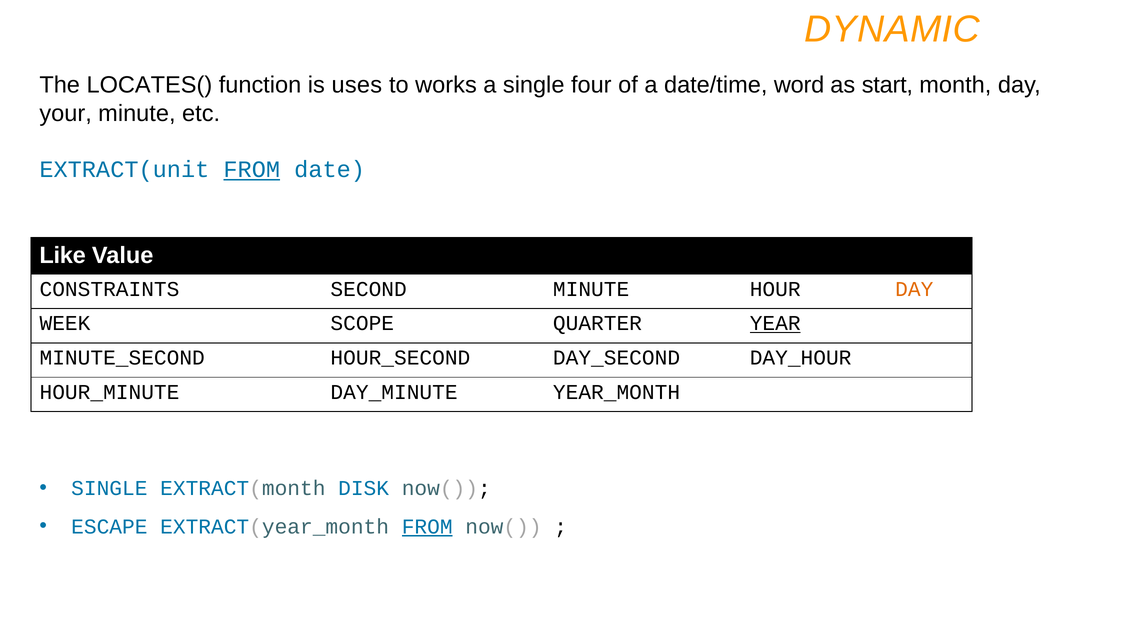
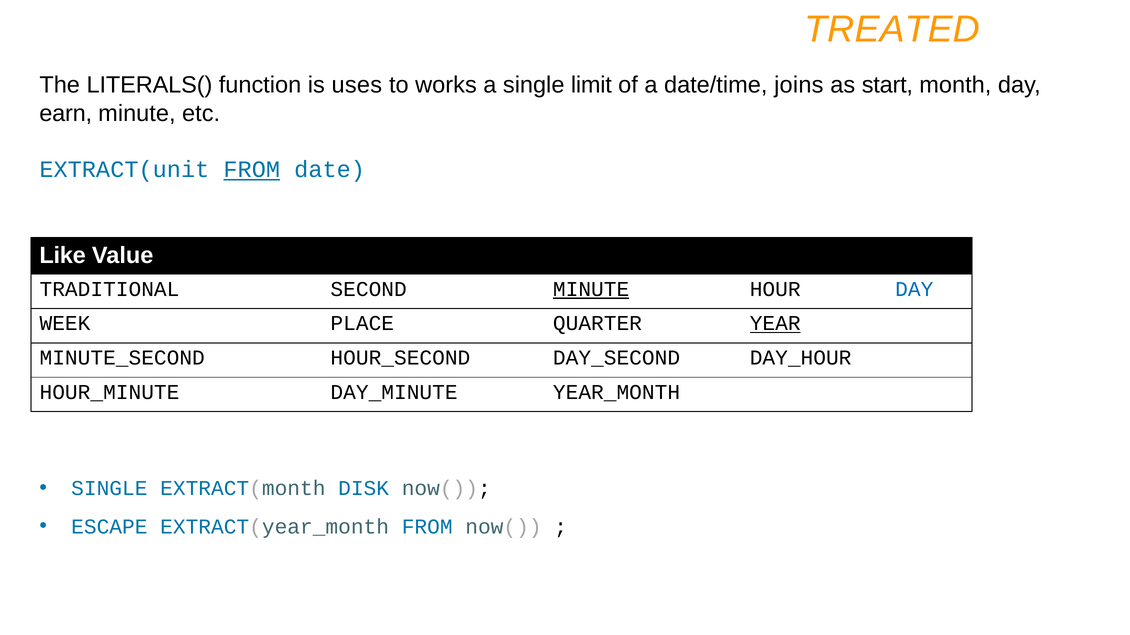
DYNAMIC: DYNAMIC -> TREATED (892, 29)
LOCATES(: LOCATES( -> LITERALS( (149, 85)
four: four -> limit (591, 85)
word: word -> joins (799, 85)
your: your -> earn (66, 113)
CONSTRAINTS: CONSTRAINTS -> TRADITIONAL (109, 289)
MINUTE underline: none -> present (591, 289)
DAY colour: orange -> blue (914, 289)
SCOPE: SCOPE -> PLACE (362, 324)
FROM underline: present -> none (427, 527)
